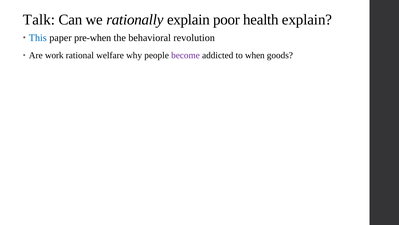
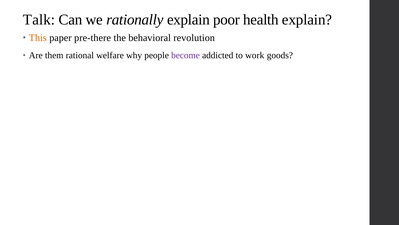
This colour: blue -> orange (38, 38)
pre-when: pre-when -> pre-there (93, 38)
work: work -> them (54, 55)
when: when -> work (255, 55)
